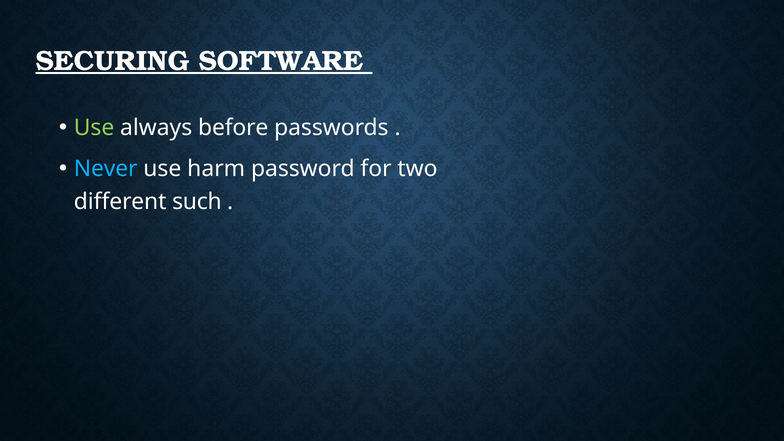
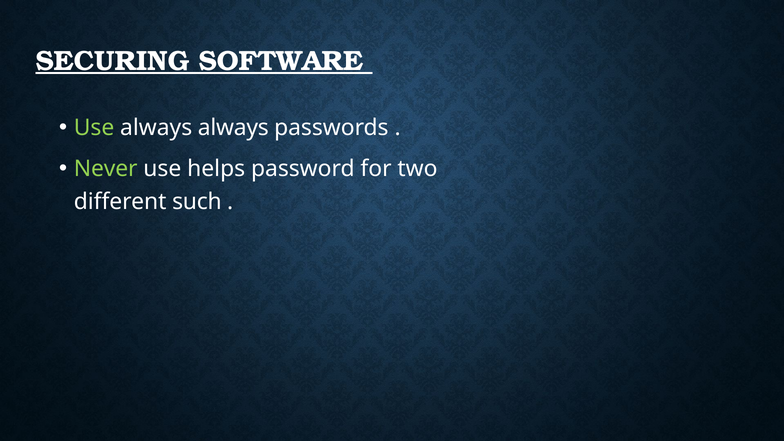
always before: before -> always (233, 128)
Never colour: light blue -> light green (106, 169)
harm: harm -> helps (216, 169)
